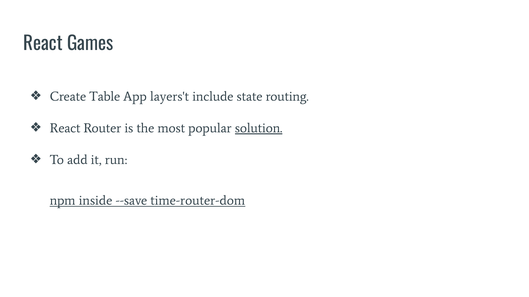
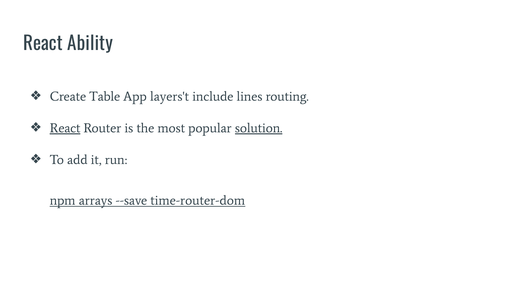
Games: Games -> Ability (90, 44)
state: state -> lines (250, 97)
React underline: none -> present (65, 128)
inside: inside -> arrays (96, 201)
